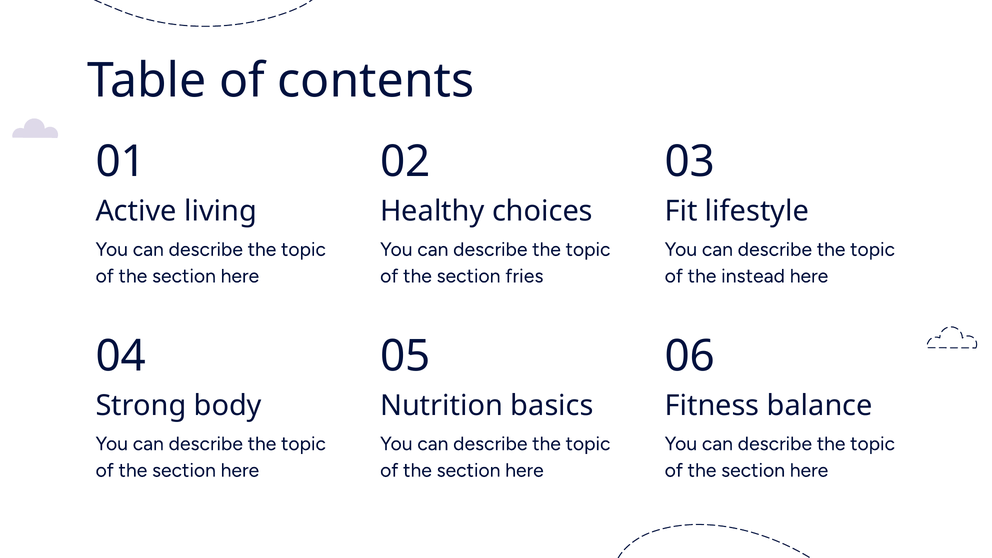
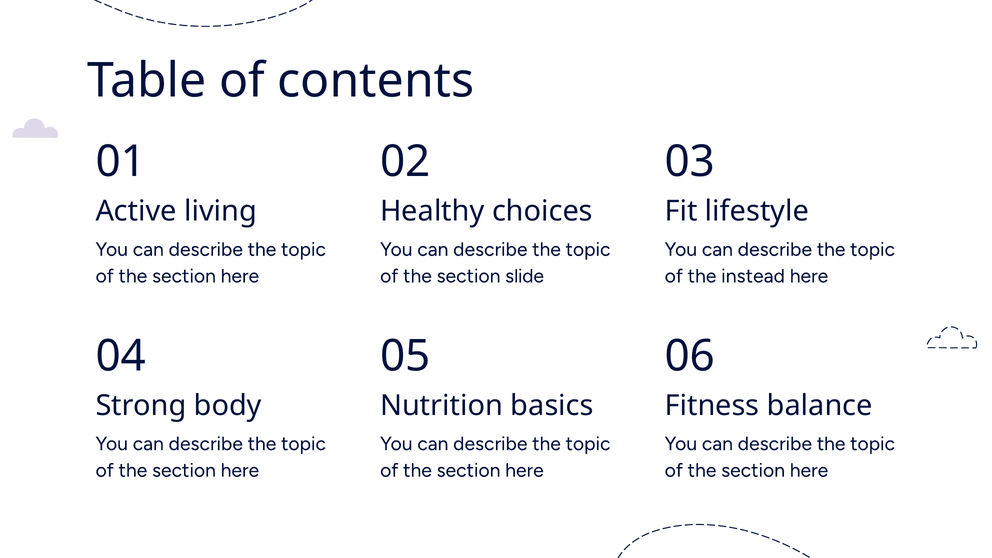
fries: fries -> slide (525, 276)
